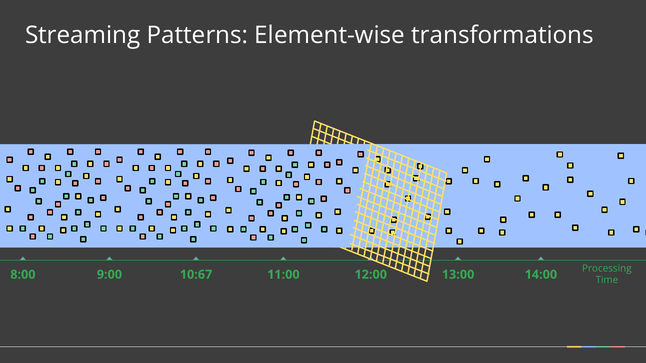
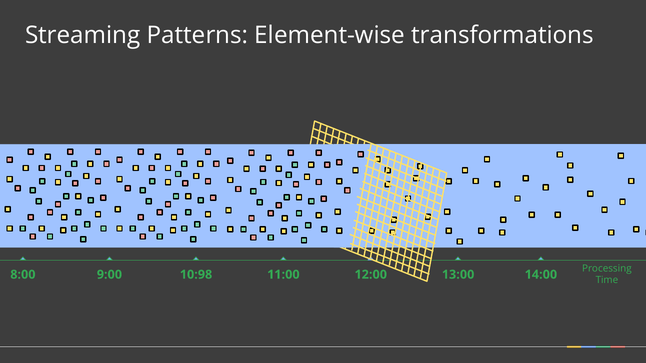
10:67: 10:67 -> 10:98 (196, 275)
